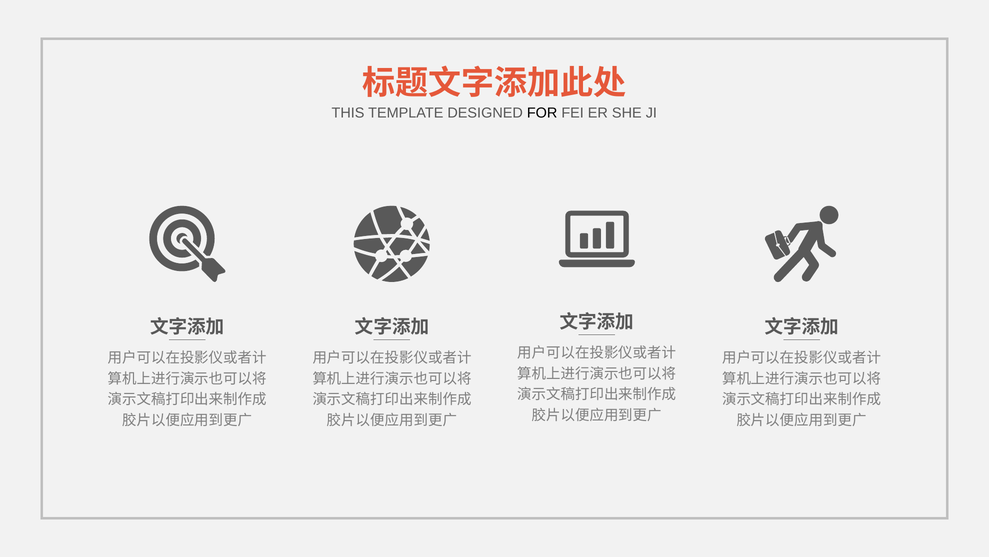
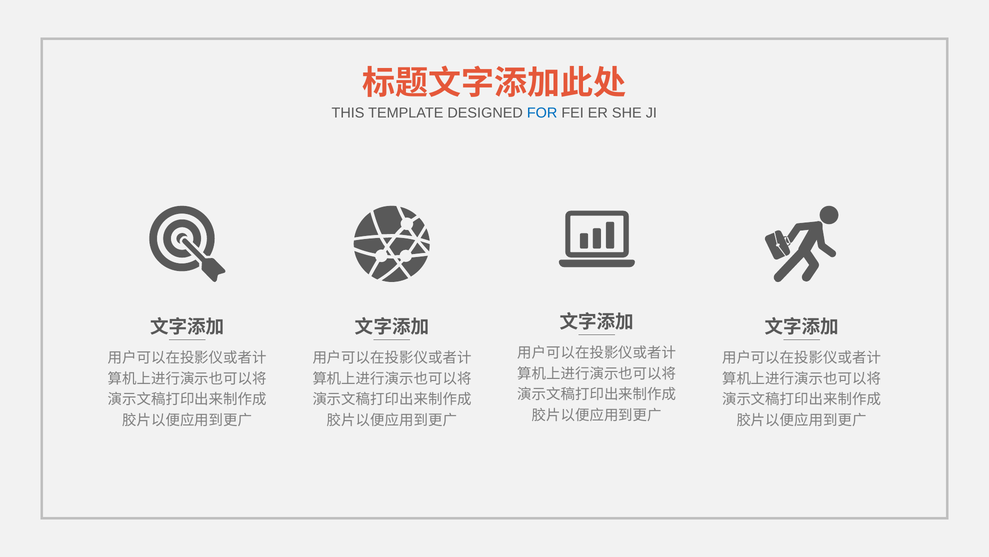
FOR colour: black -> blue (542, 113)
